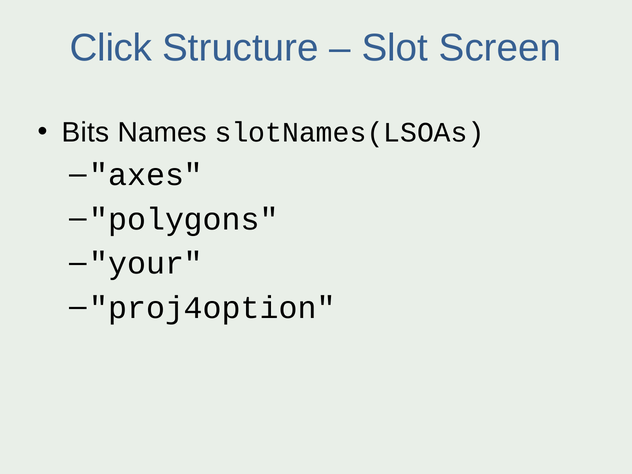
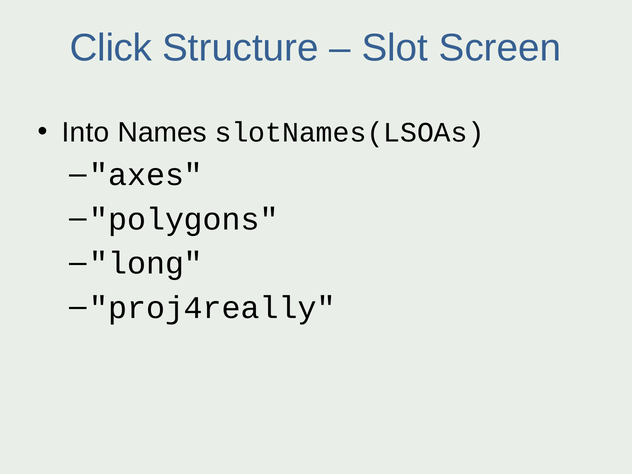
Bits: Bits -> Into (86, 133)
your: your -> long (146, 263)
proj4option: proj4option -> proj4really (212, 308)
